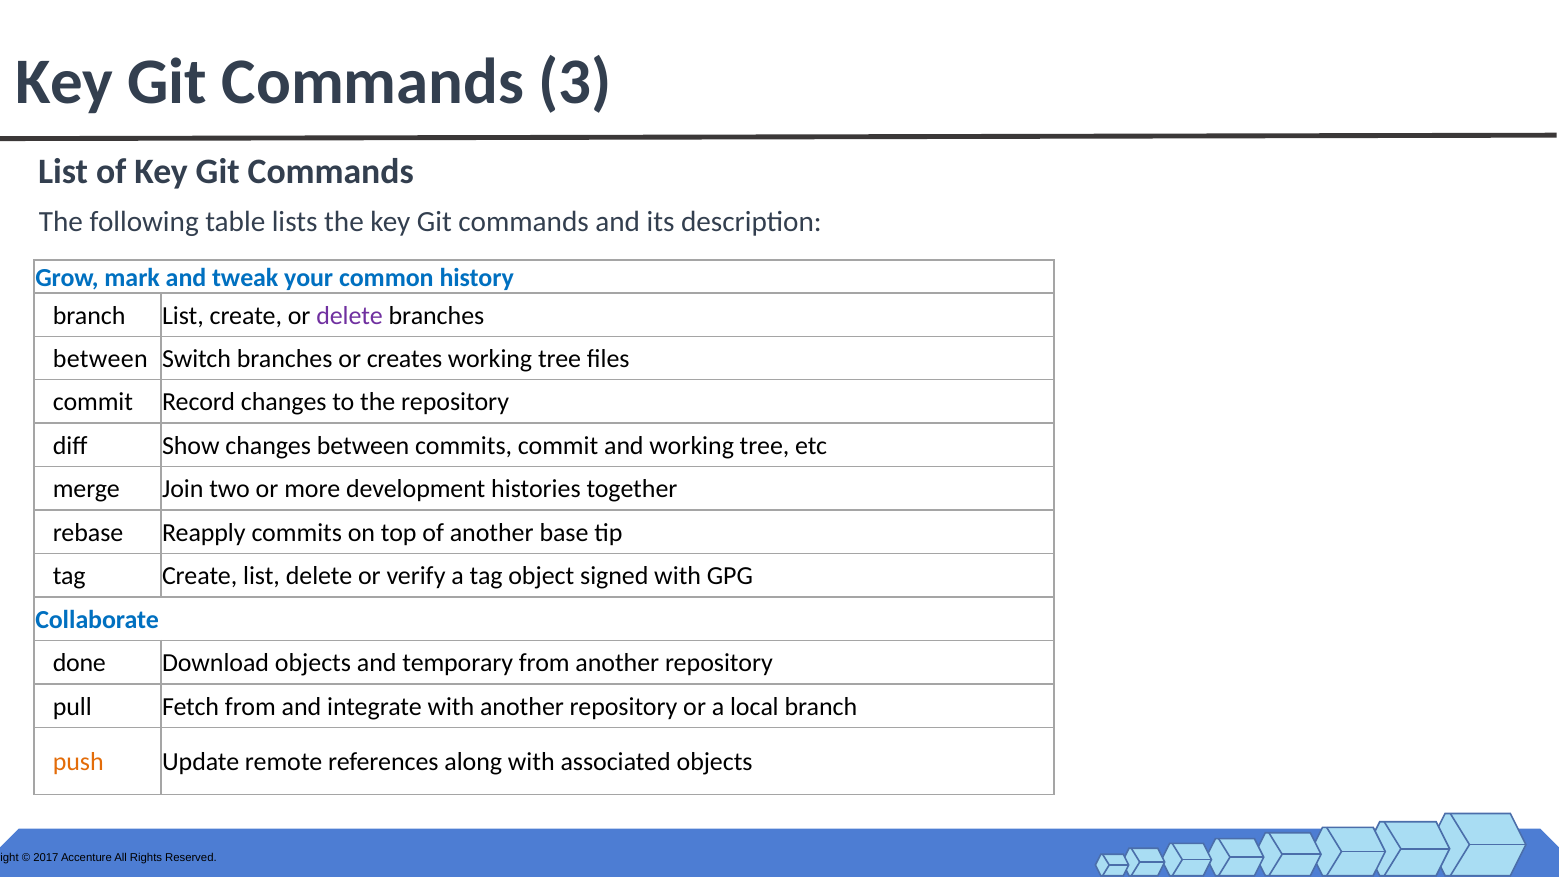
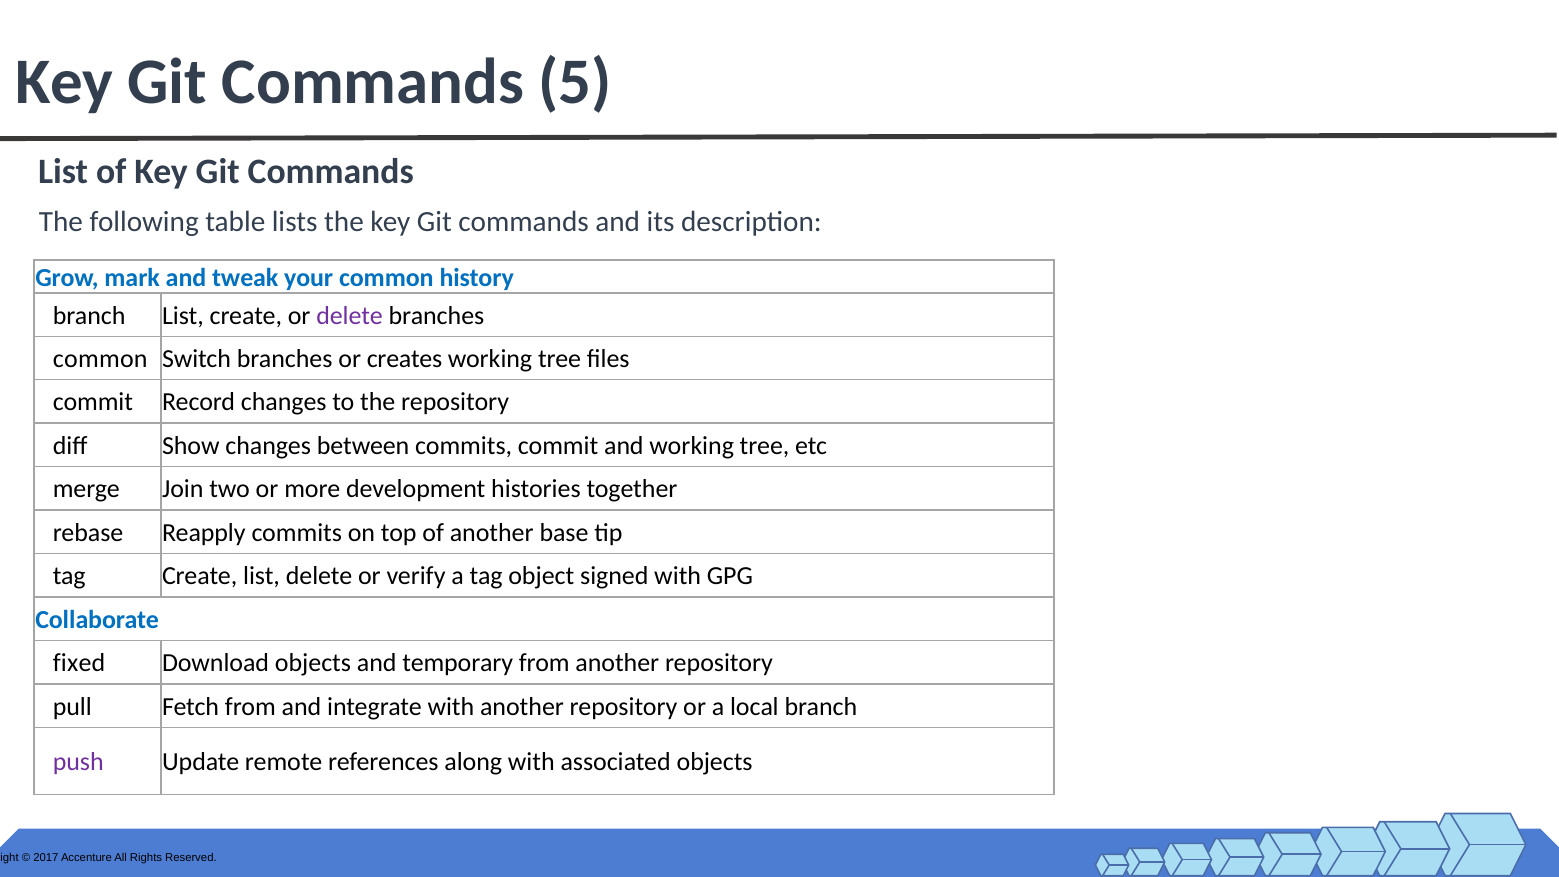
3: 3 -> 5 (575, 82)
between: between -> common (100, 359)
done: done -> fixed (79, 663)
push colour: orange -> purple (78, 762)
